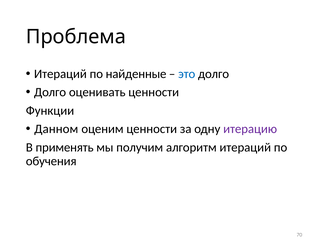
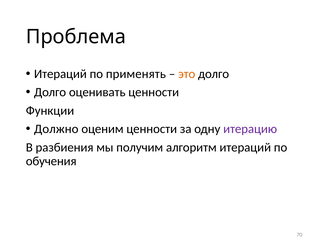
найденные: найденные -> применять (136, 74)
это colour: blue -> orange (187, 74)
Данном: Данном -> Должно (56, 129)
применять: применять -> разбиения (65, 147)
